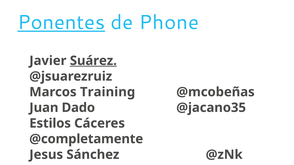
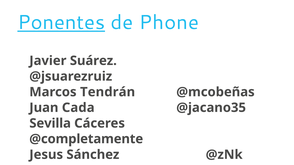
Suárez underline: present -> none (93, 61)
Training: Training -> Tendrán (108, 92)
Dado: Dado -> Cada (78, 108)
Estilos: Estilos -> Sevilla (50, 124)
